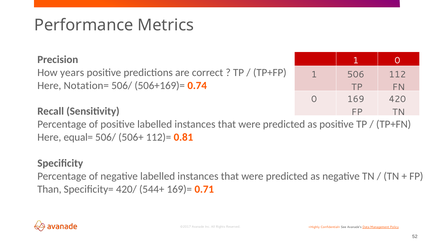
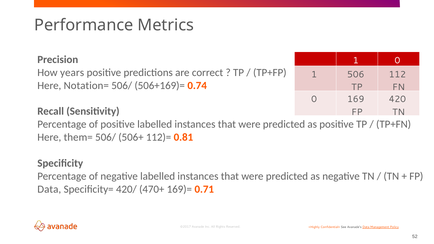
equal=: equal= -> them= (78, 137)
Than: Than -> Data (49, 189)
544+: 544+ -> 470+ (152, 189)
